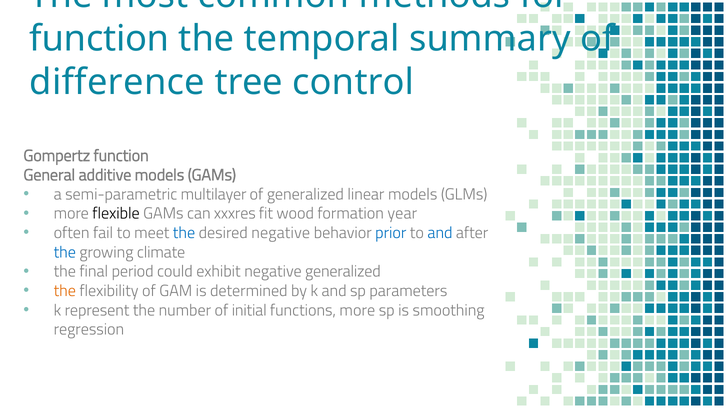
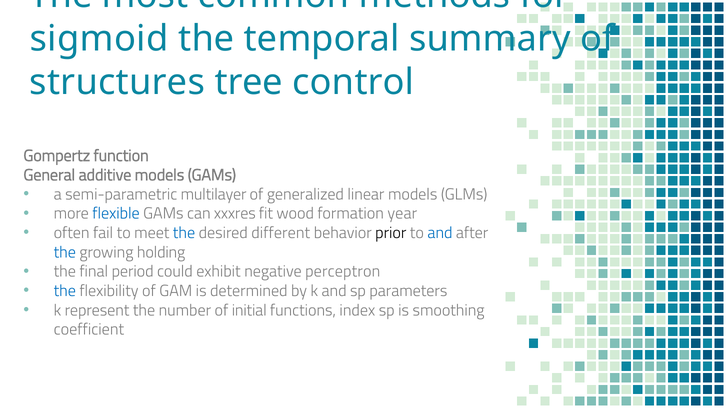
function: function -> sigmoid (99, 39)
difference: difference -> structures (117, 82)
flexible colour: black -> blue (116, 214)
desired negative: negative -> different (281, 233)
prior colour: blue -> black (391, 233)
climate: climate -> holding (161, 253)
negative generalized: generalized -> perceptron (343, 272)
the colour: orange -> blue (65, 291)
functions more: more -> index (357, 311)
regression: regression -> coefficient (89, 330)
